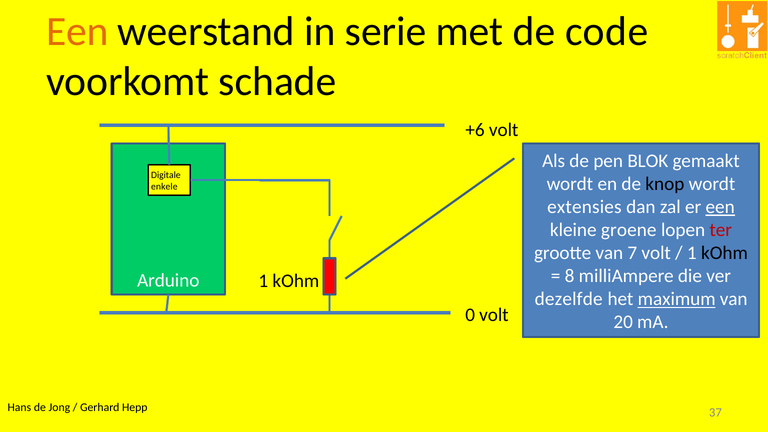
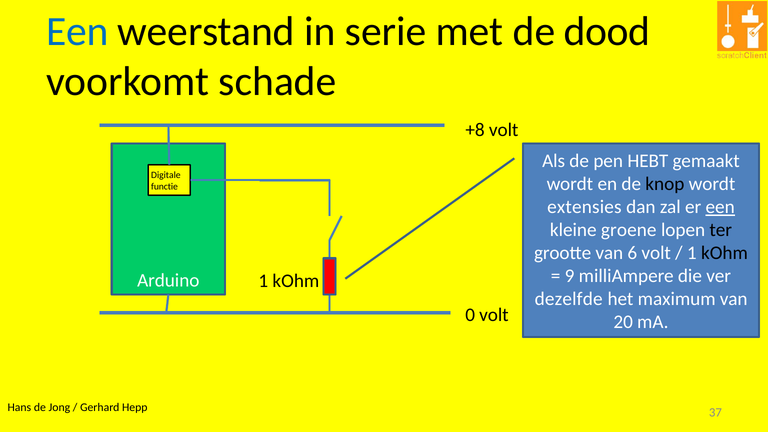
Een colour: orange -> blue (77, 32)
code: code -> dood (607, 32)
+6: +6 -> +8 (475, 130)
BLOK: BLOK -> HEBT (648, 161)
enkele: enkele -> functie (164, 187)
ter colour: red -> black (721, 230)
7: 7 -> 6 (632, 253)
8: 8 -> 9 (570, 276)
maximum underline: present -> none (677, 299)
